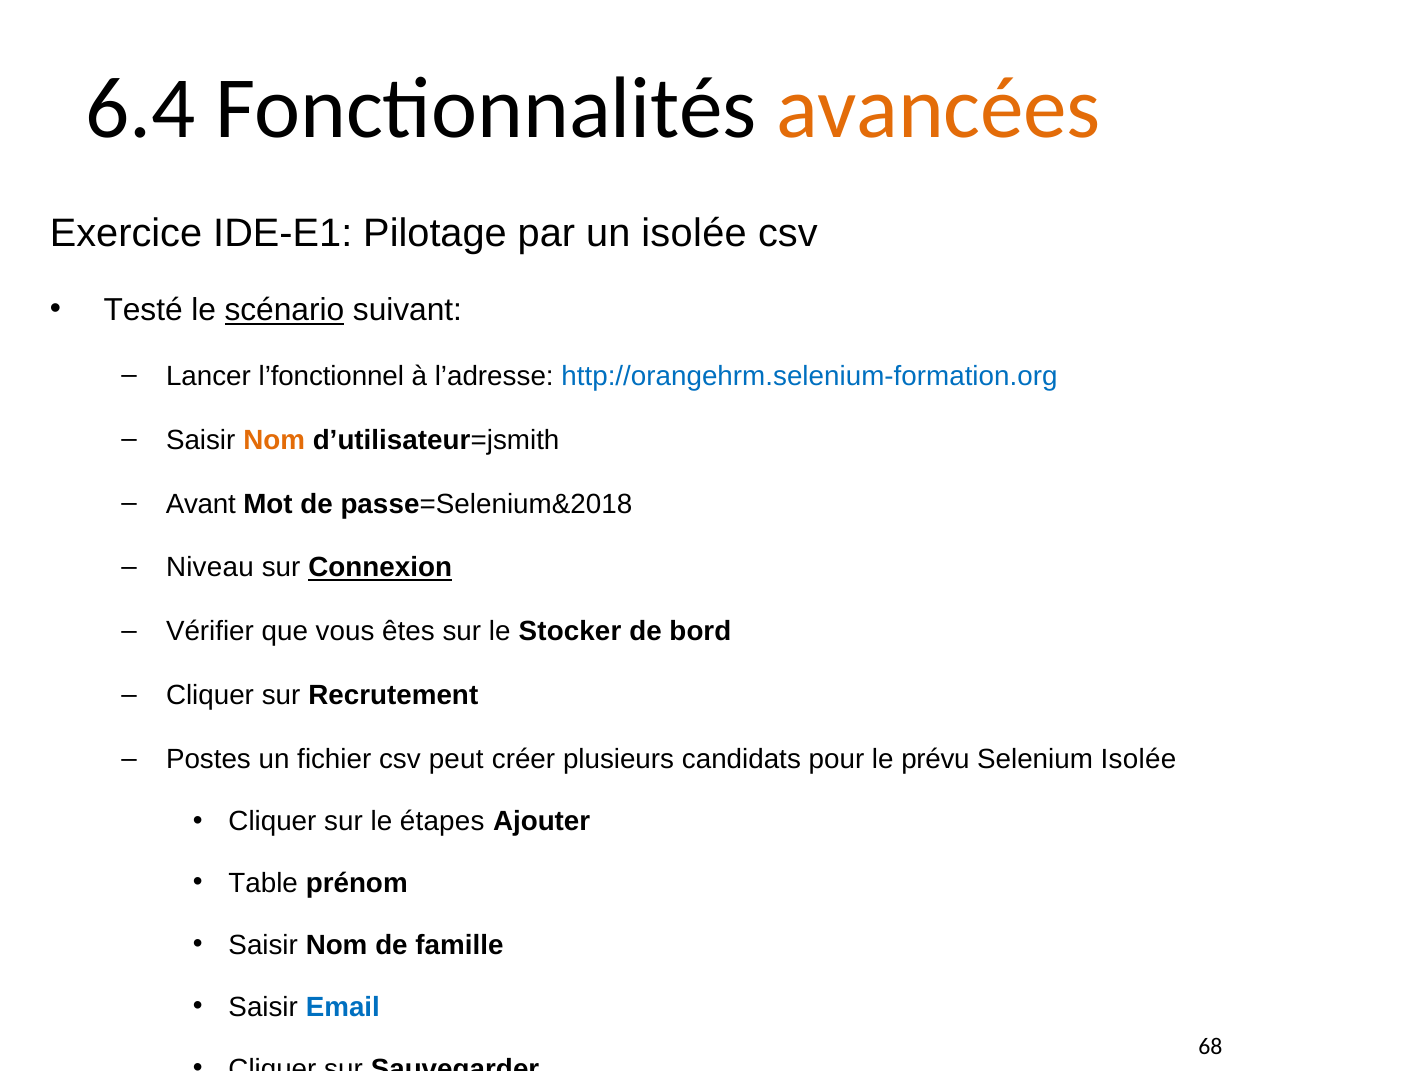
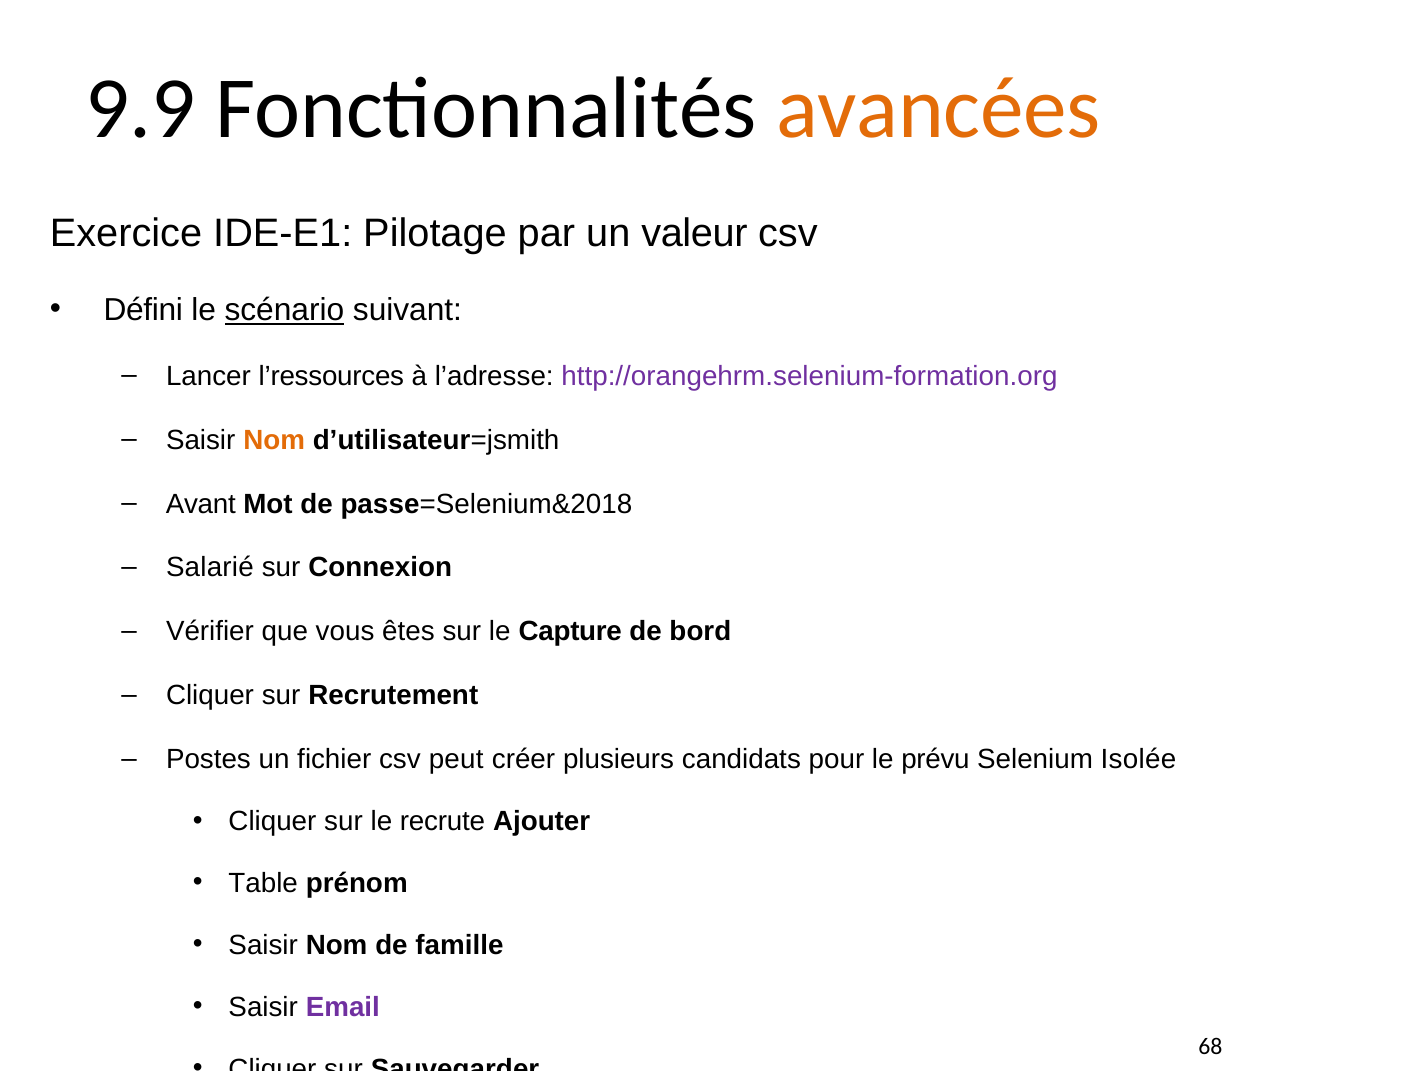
6.4: 6.4 -> 9.9 (141, 108)
un isolée: isolée -> valeur (694, 233)
Testé: Testé -> Défini (143, 310)
l’fonctionnel: l’fonctionnel -> l’ressources (331, 376)
http://orangehrm.selenium-formation.org colour: blue -> purple (809, 376)
Niveau: Niveau -> Salarié (210, 568)
Connexion underline: present -> none (380, 568)
Stocker: Stocker -> Capture (570, 632)
étapes: étapes -> recrute (442, 821)
Email colour: blue -> purple (343, 1007)
